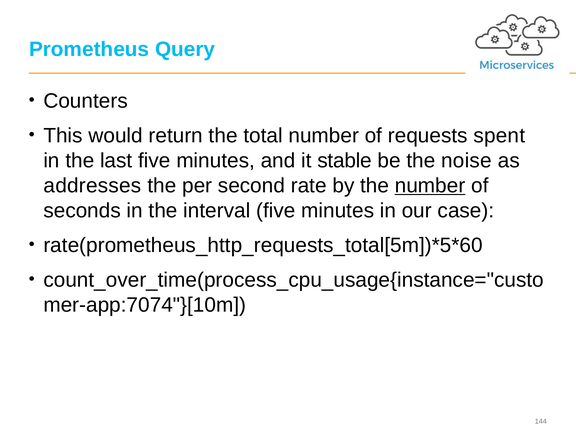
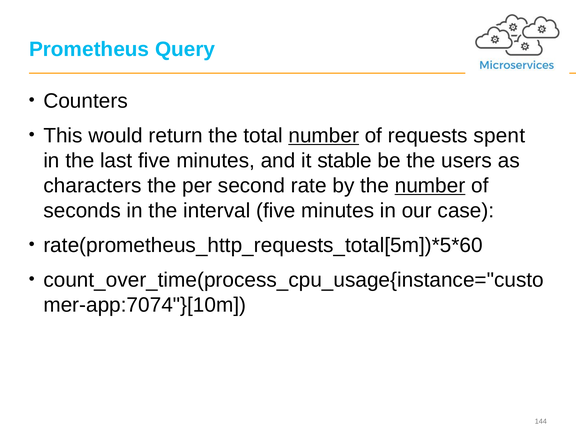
number underline: none -> present (324, 136)
noise: noise -> users (467, 161)
addresses: addresses -> characters (92, 186)
